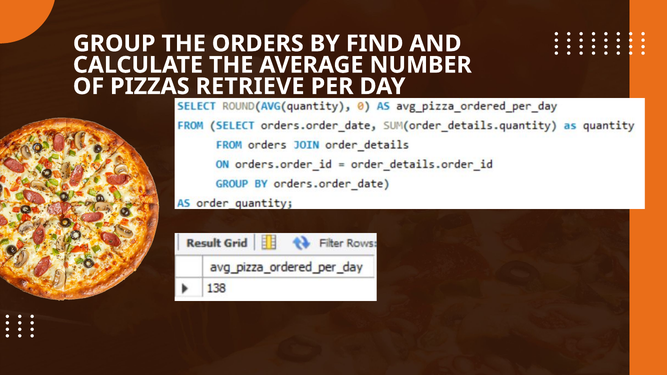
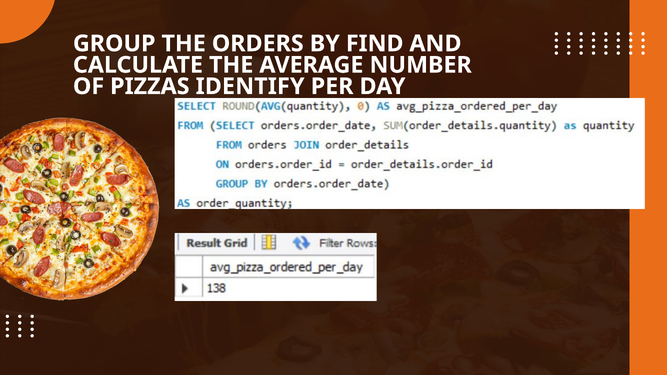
RETRIEVE: RETRIEVE -> IDENTIFY (250, 86)
